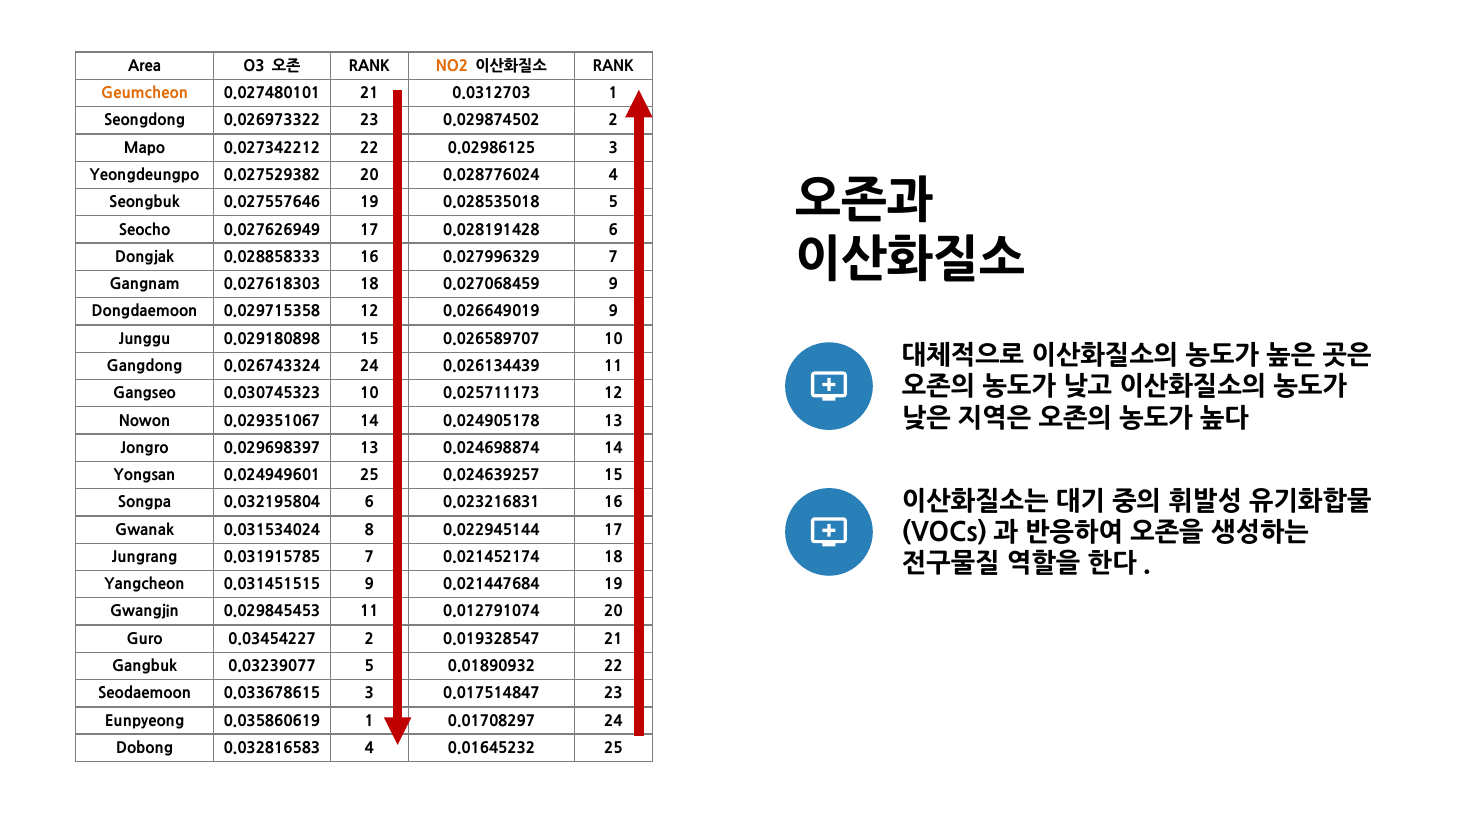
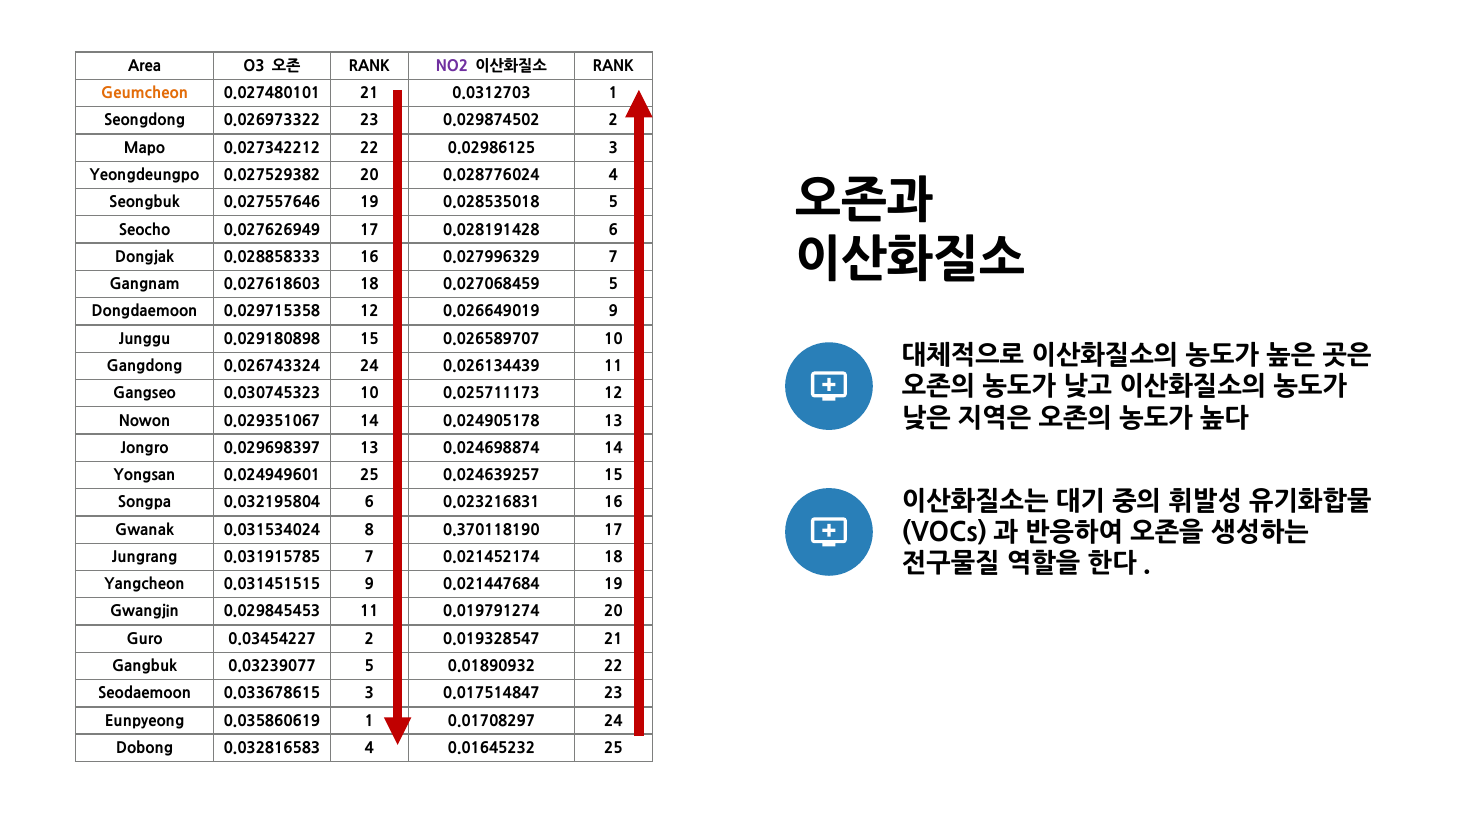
NO2 colour: orange -> purple (452, 66)
0.027618303: 0.027618303 -> 0.027618603 (272, 285)
0.027068459 9: 9 -> 5 (613, 285)
0.022945144: 0.022945144 -> 0.370118190 (491, 530)
0.012791074: 0.012791074 -> 0.019791274 (491, 612)
